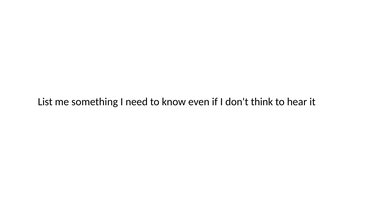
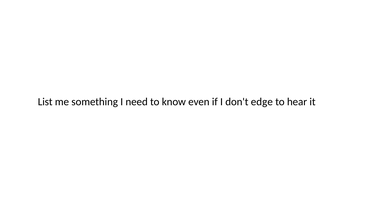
think: think -> edge (262, 101)
